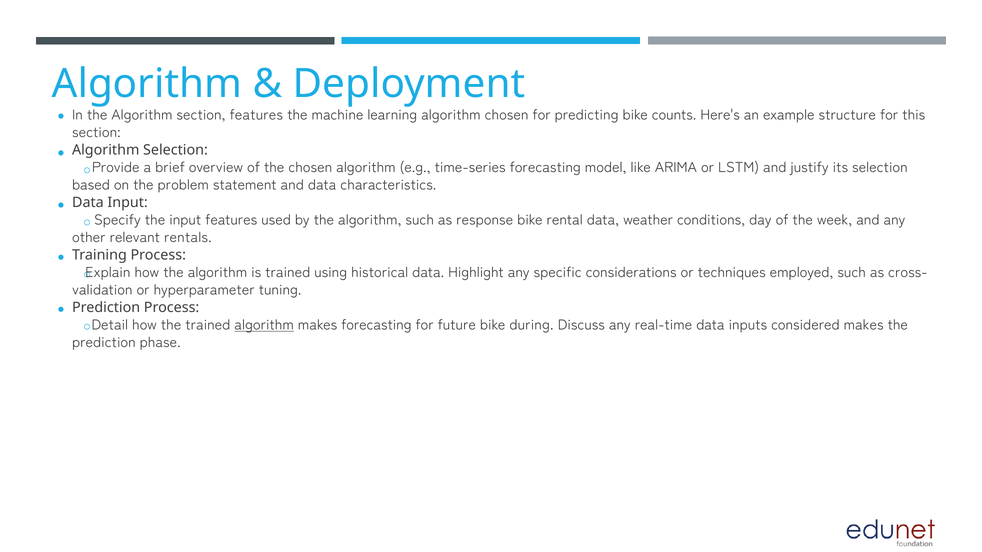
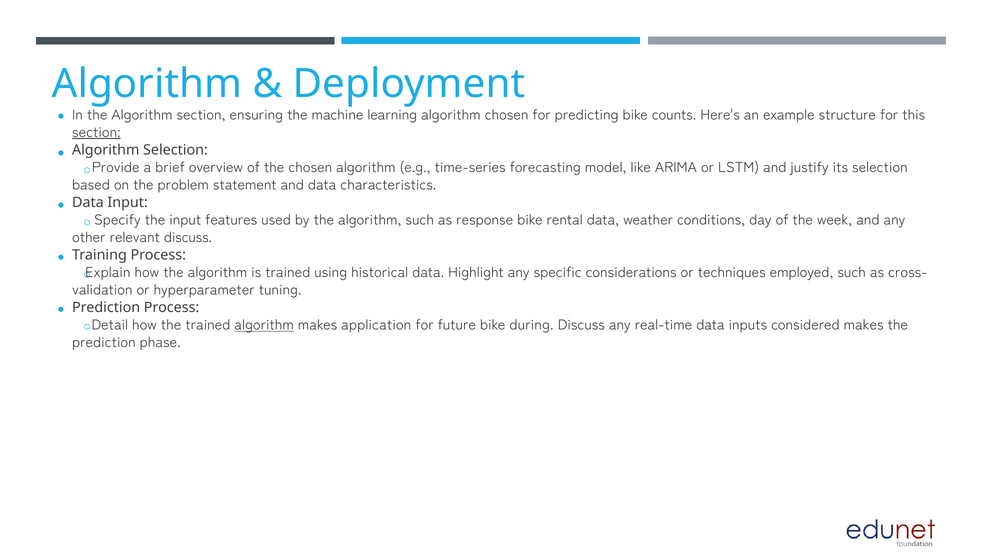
section features: features -> ensuring (256, 115)
section underline: none -> present (96, 132)
relevant rentals: rentals -> discuss (188, 238)
makes forecasting: forecasting -> application (376, 325)
